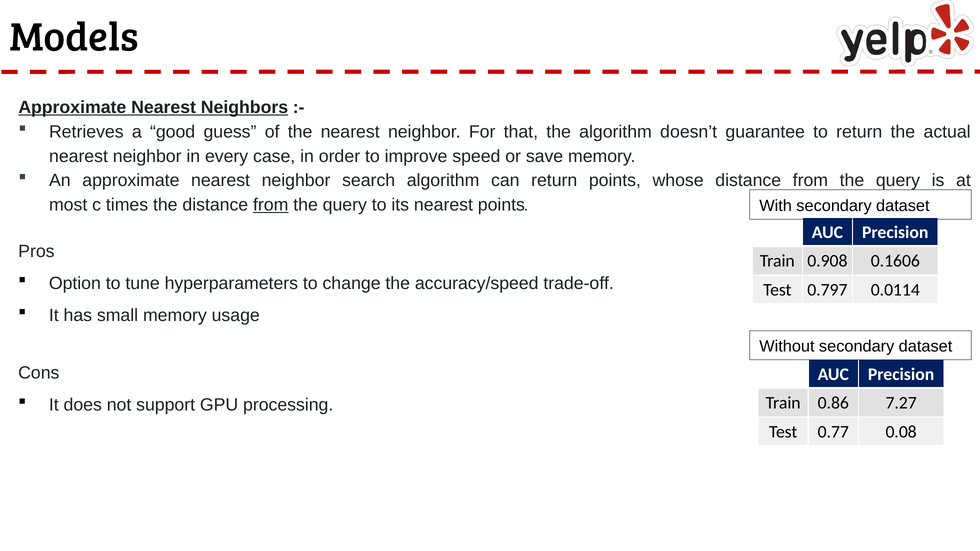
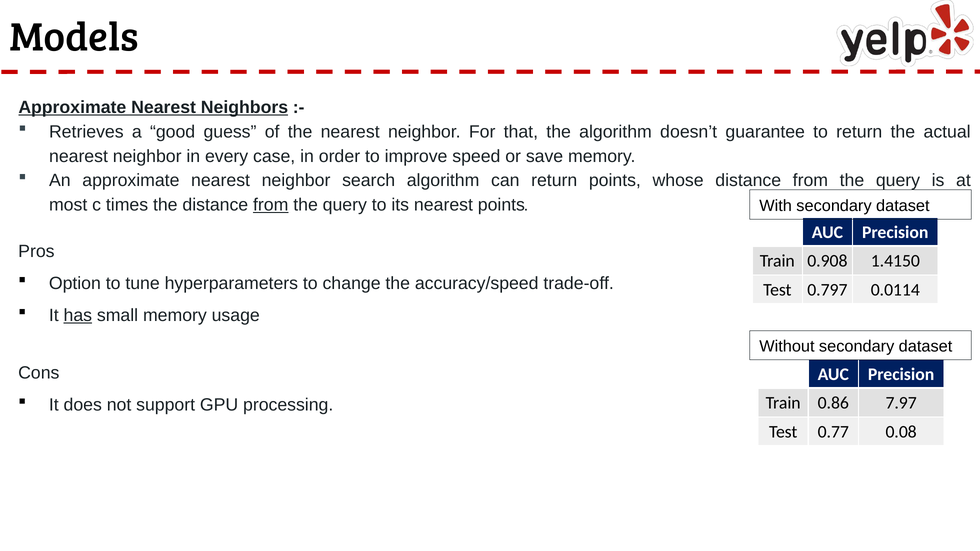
0.1606: 0.1606 -> 1.4150 (895, 261)
has underline: none -> present (78, 315)
7.27: 7.27 -> 7.97 (901, 403)
